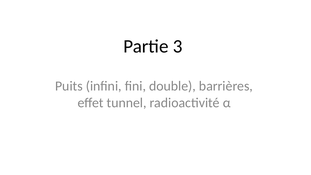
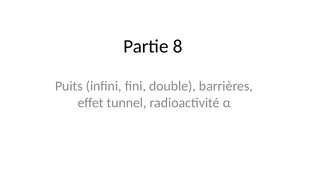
3: 3 -> 8 (178, 46)
